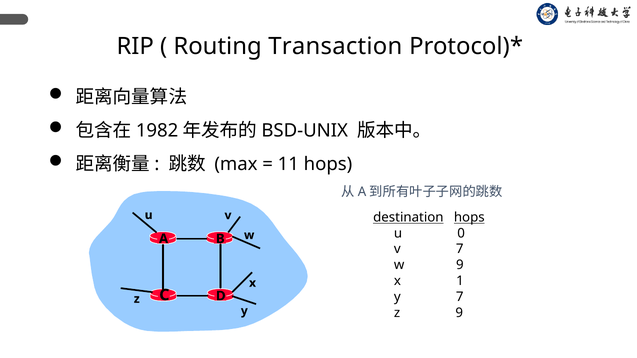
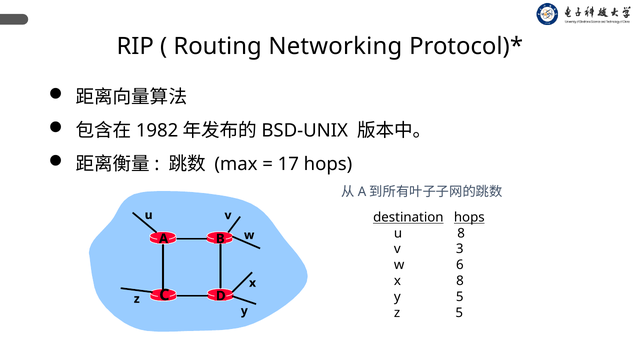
Transaction: Transaction -> Networking (335, 46)
11: 11 -> 17 (288, 164)
0: 0 -> 8 (461, 233)
7: 7 -> 3 (460, 249)
9: 9 -> 6 (460, 265)
1: 1 -> 8 (460, 281)
7: 7 -> 5 (460, 297)
z 9: 9 -> 5 (459, 313)
